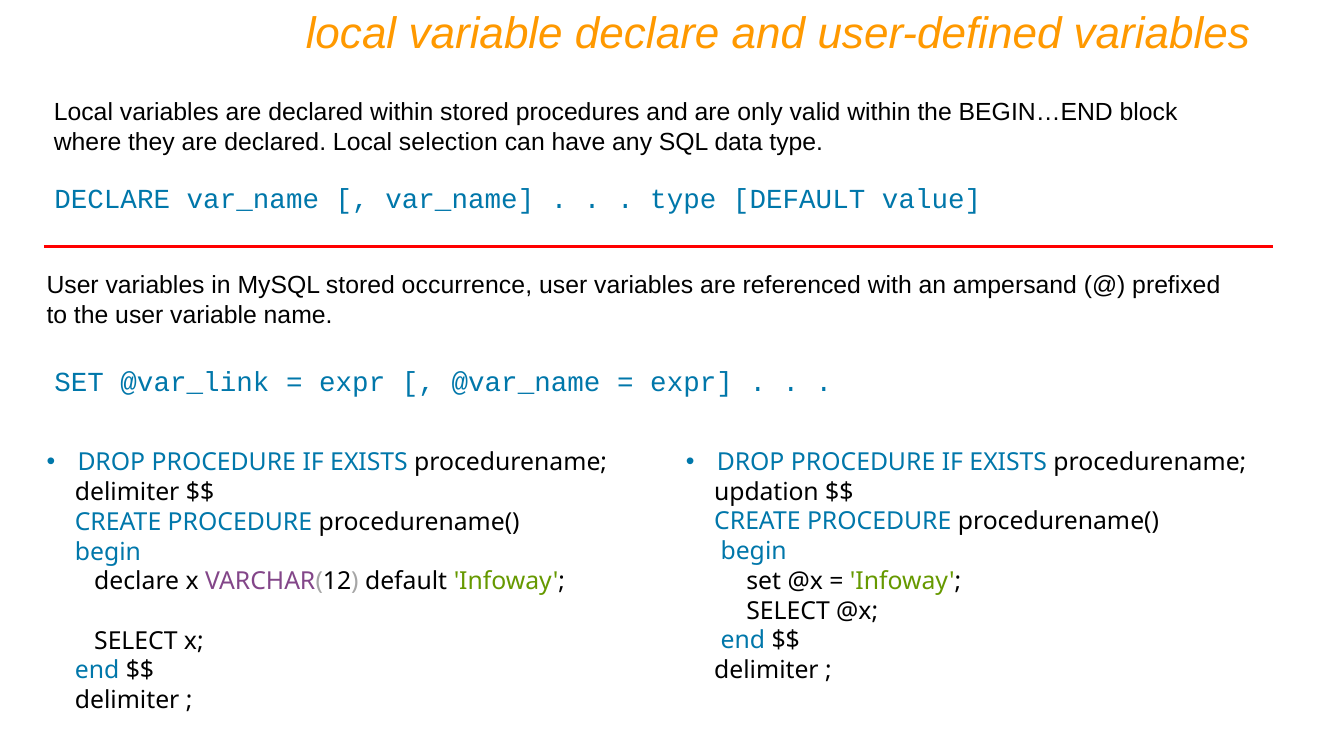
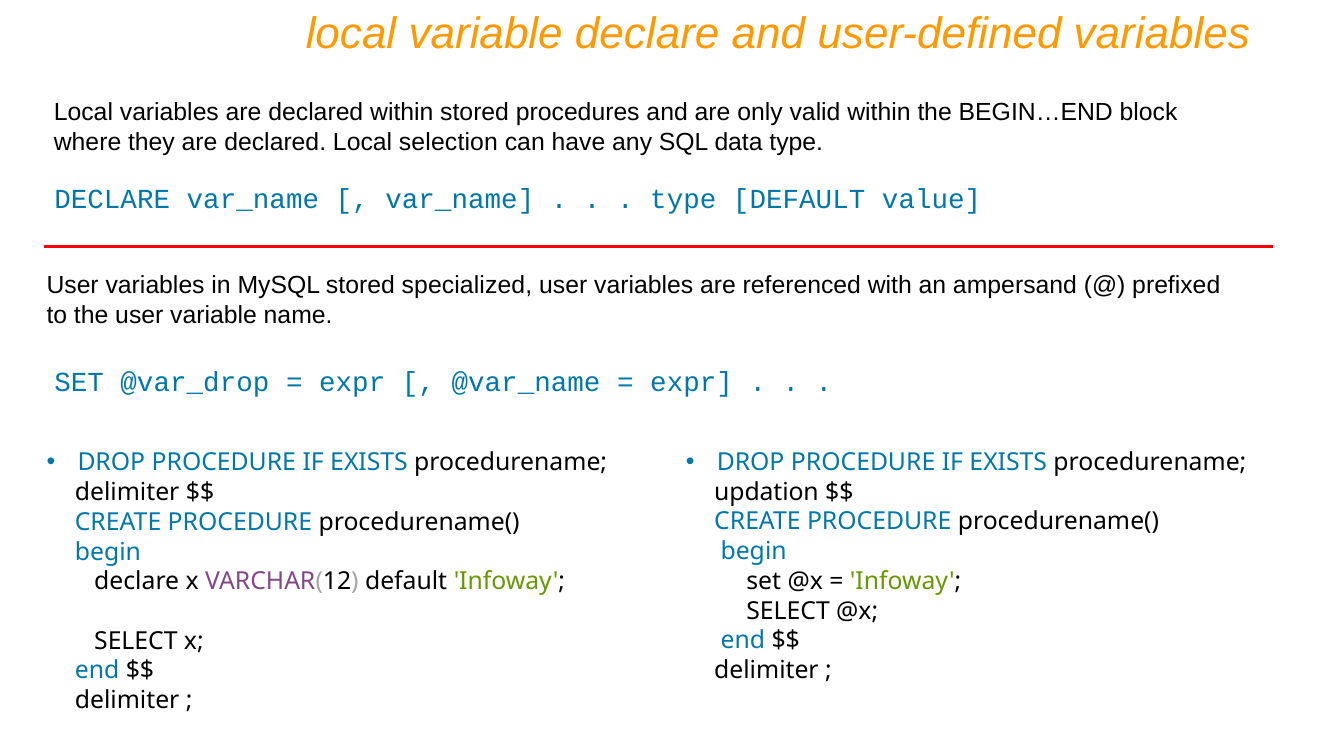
occurrence: occurrence -> specialized (467, 286)
@var_link: @var_link -> @var_drop (195, 383)
